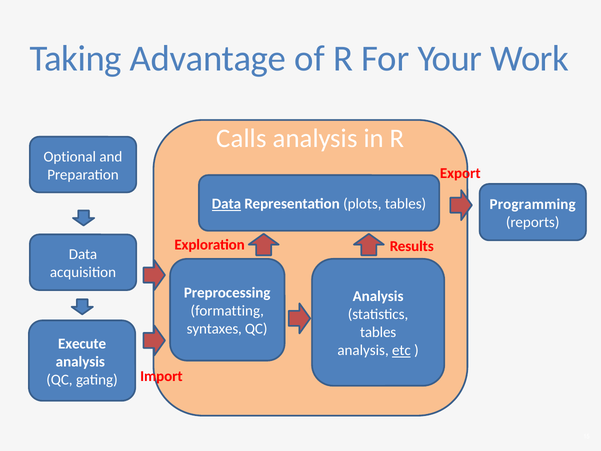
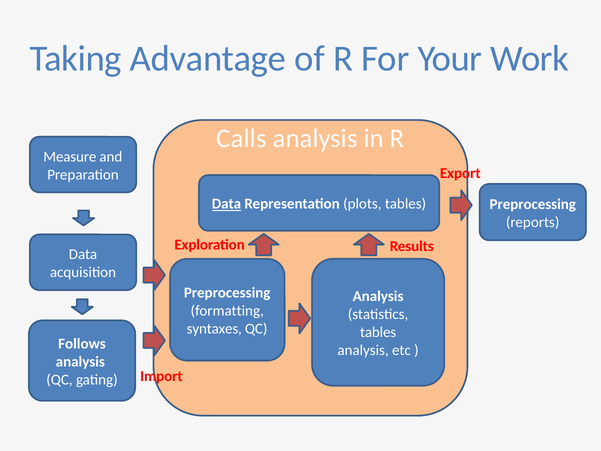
Optional: Optional -> Measure (70, 156)
Programming: Programming -> Preprocessing (533, 204)
Execute: Execute -> Follows (82, 343)
etc underline: present -> none (401, 350)
